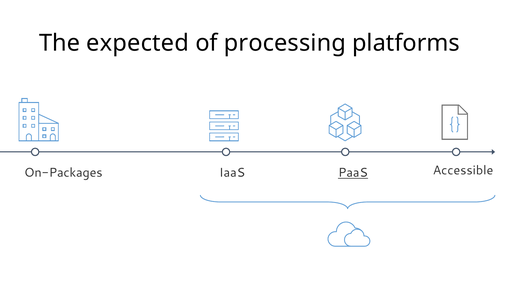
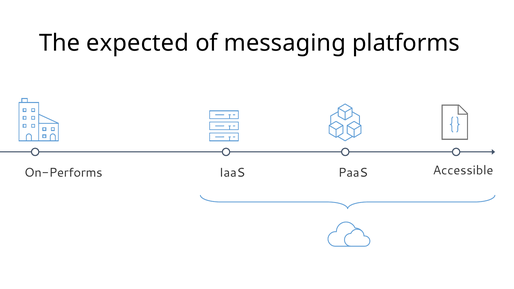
processing: processing -> messaging (285, 43)
On-Packages: On-Packages -> On-Performs (63, 173)
PaaS underline: present -> none (353, 173)
